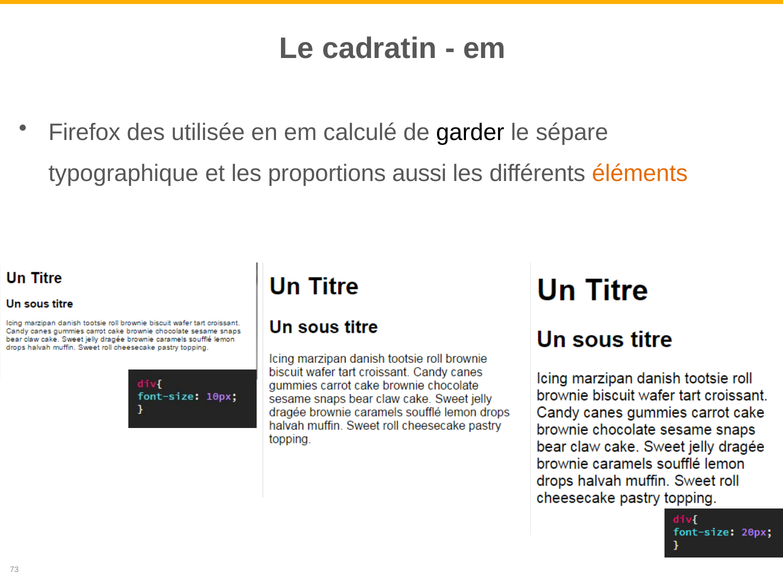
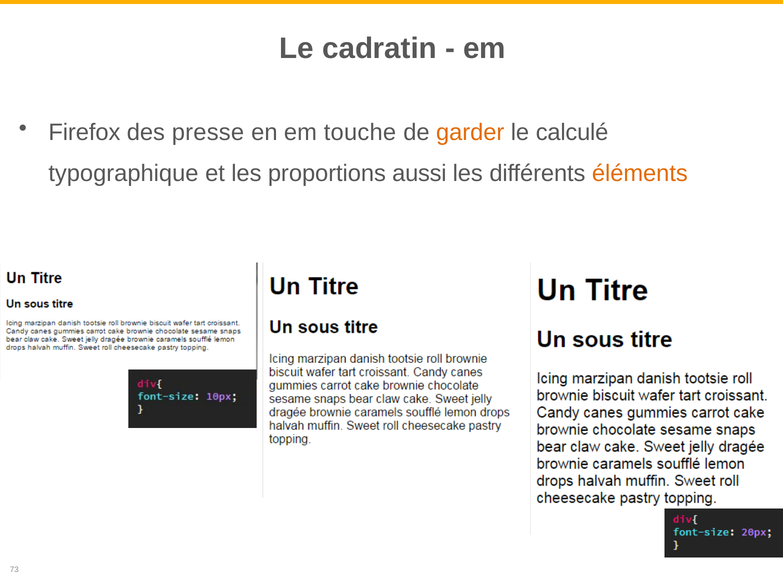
utilisée: utilisée -> presse (208, 132)
calculé: calculé -> touche (360, 132)
garder colour: black -> orange (470, 132)
sépare: sépare -> calculé (572, 132)
